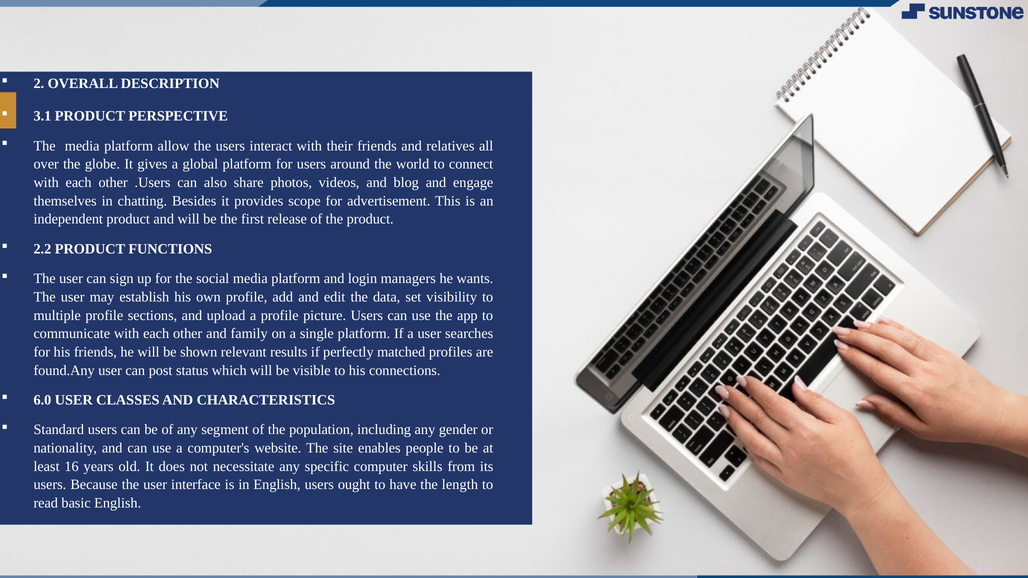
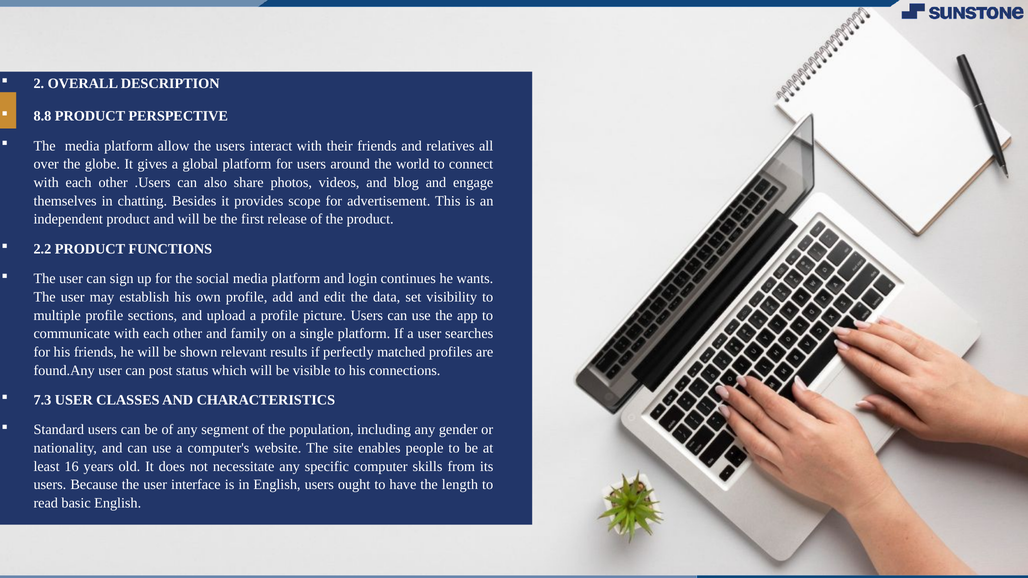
3.1: 3.1 -> 8.8 (42, 116)
managers: managers -> continues (408, 279)
6.0: 6.0 -> 7.3 (42, 400)
